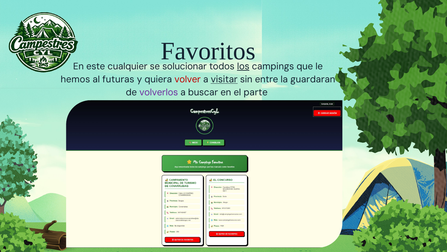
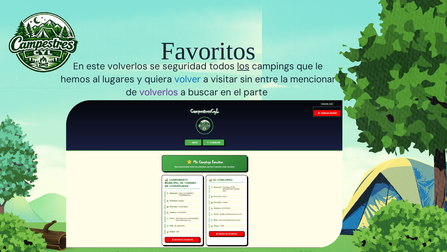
este cualquier: cualquier -> volverlos (127, 66)
solucionar: solucionar -> seguridad (185, 66)
futuras: futuras -> lugares (118, 79)
volver colour: red -> blue (188, 79)
visitar underline: present -> none (224, 79)
guardaran: guardaran -> mencionar (313, 79)
